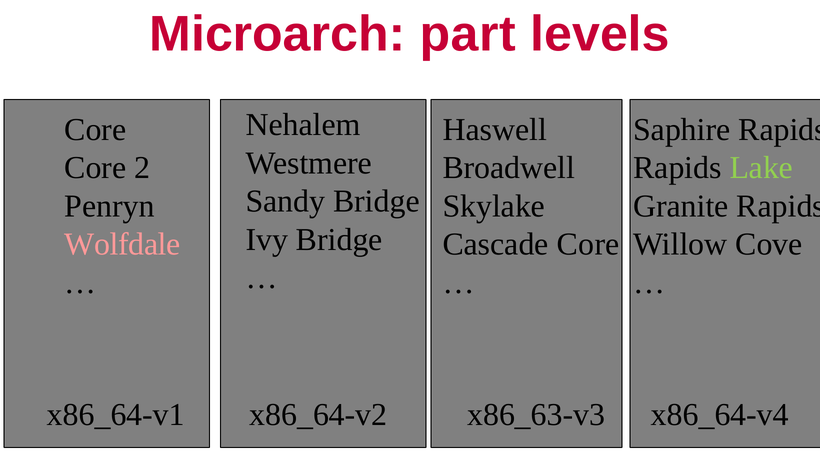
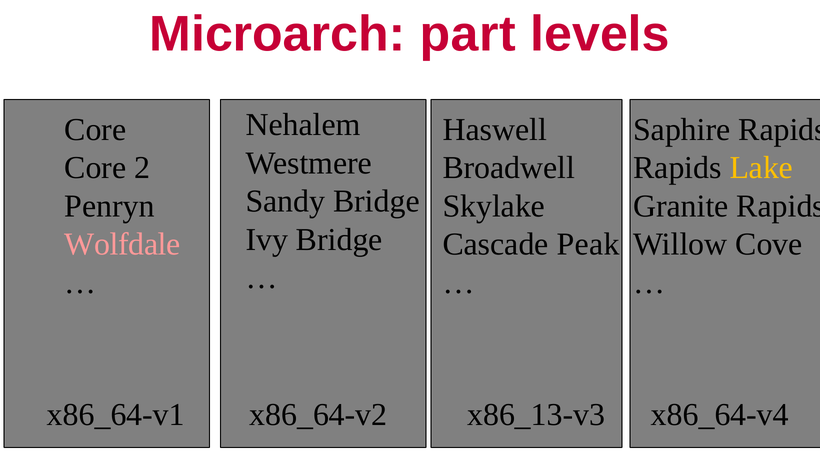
Lake colour: light green -> yellow (761, 168)
Cascade Core: Core -> Peak (588, 244)
x86_63-v3: x86_63-v3 -> x86_13-v3 (536, 415)
